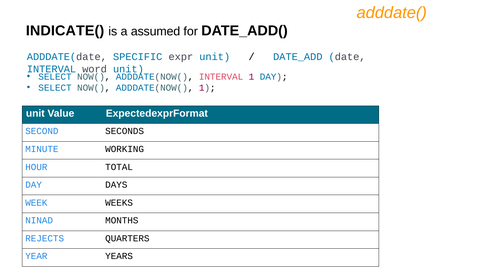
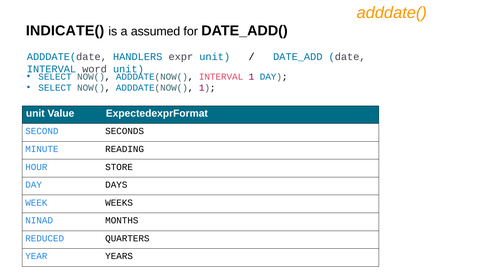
SPECIFIC: SPECIFIC -> HANDLERS (138, 57)
WORKING: WORKING -> READING (125, 149)
TOTAL: TOTAL -> STORE (119, 167)
REJECTS: REJECTS -> REDUCED (45, 238)
